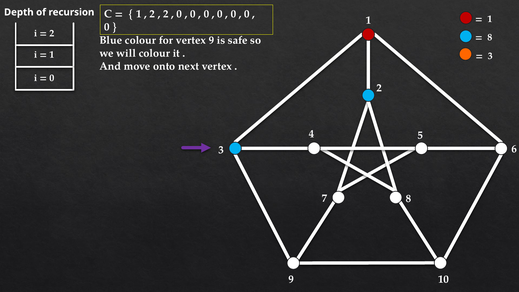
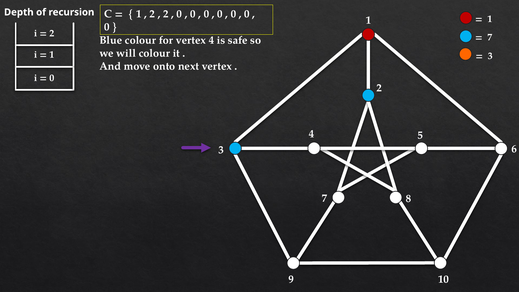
8: 8 -> 7 (490, 37)
vertex 9: 9 -> 4 (211, 40)
